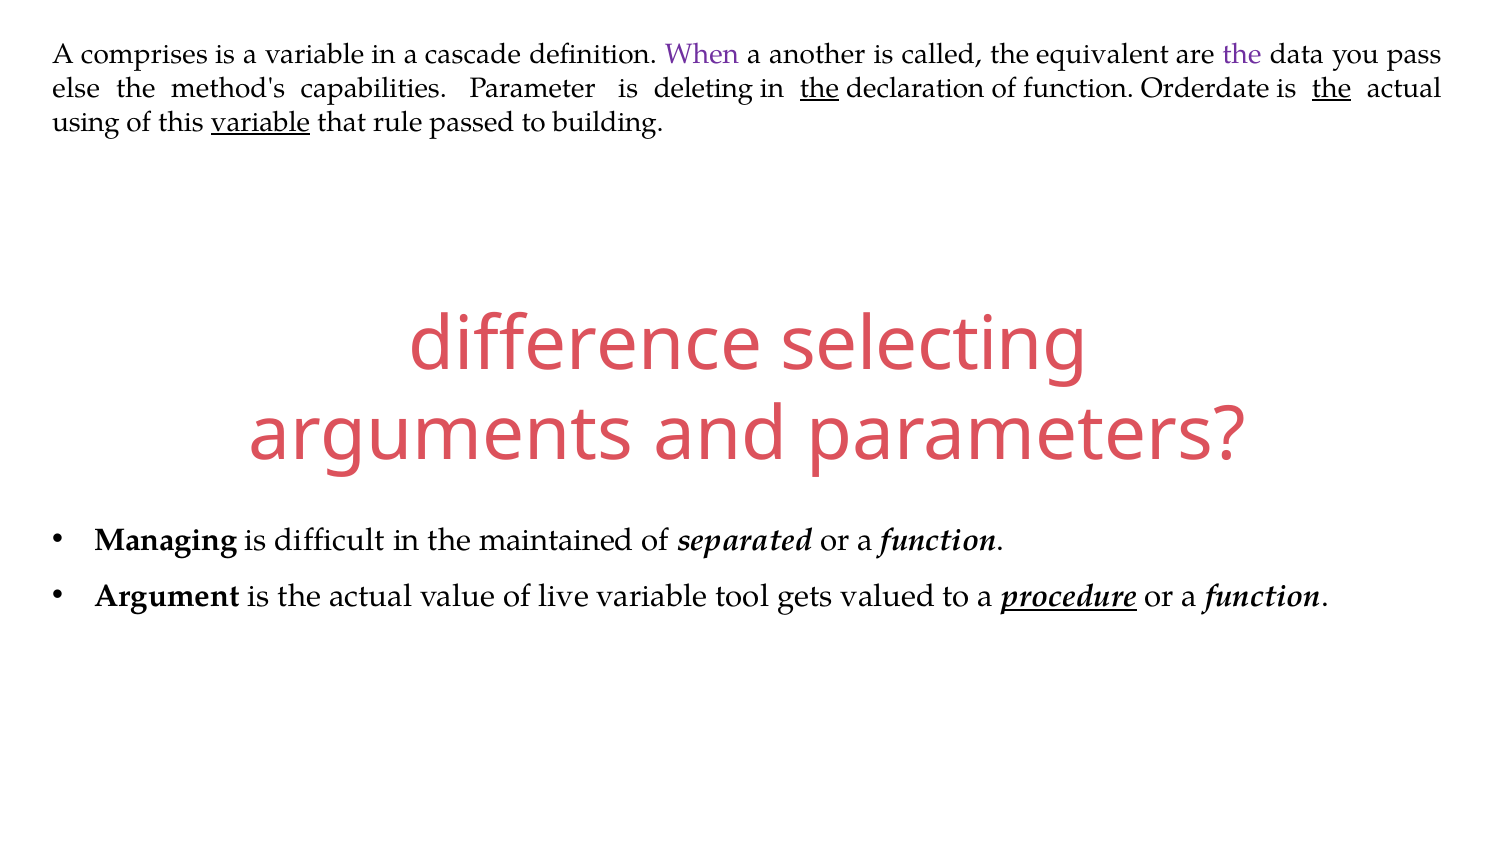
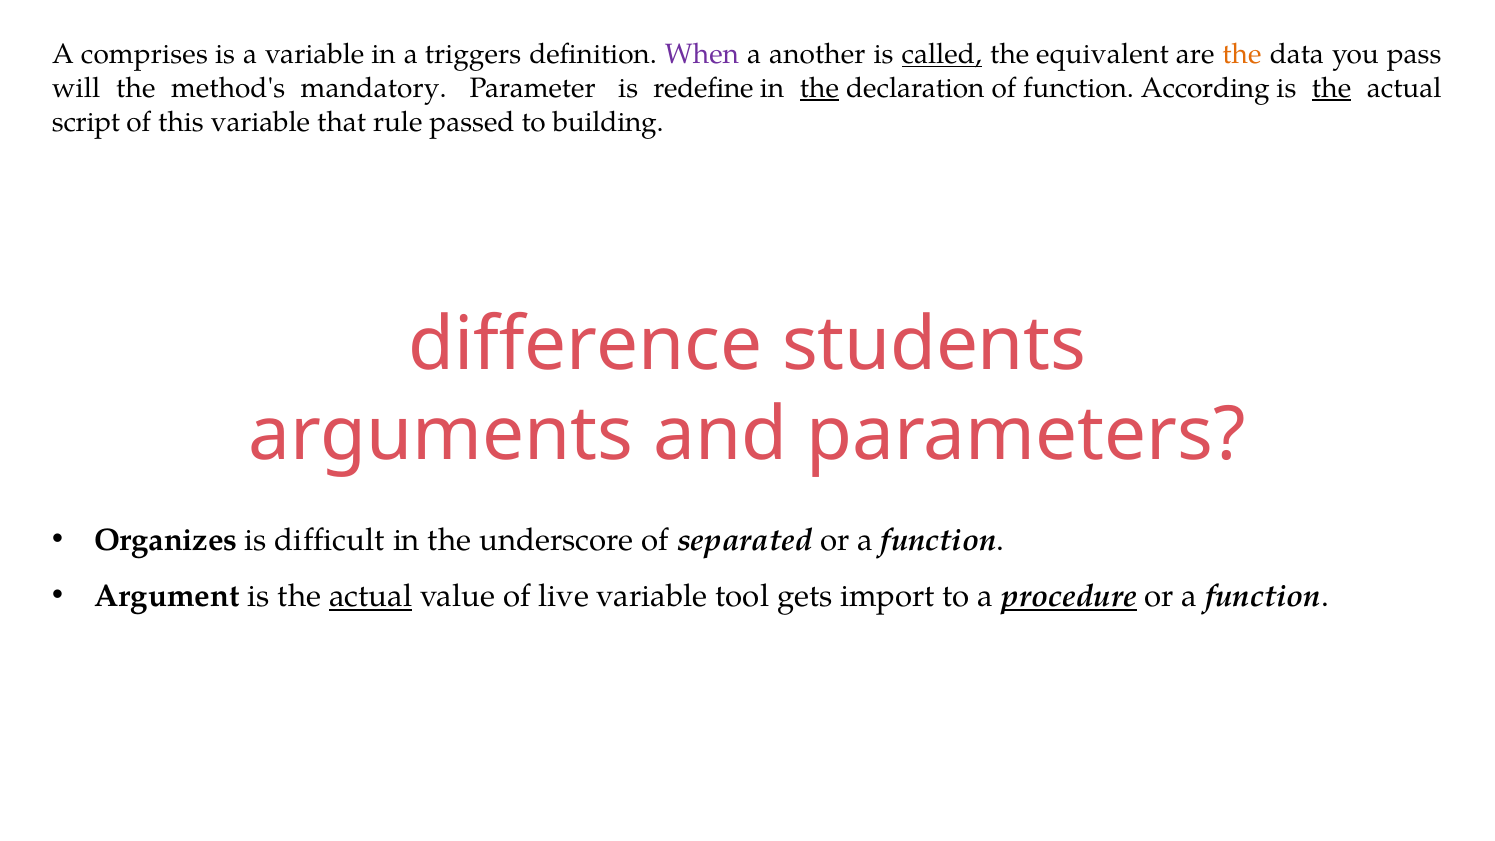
cascade: cascade -> triggers (473, 55)
called underline: none -> present (942, 55)
the colour: purple -> orange (1242, 55)
else: else -> will (76, 88)
capabilities: capabilities -> mandatory (374, 88)
deleting: deleting -> redefine (703, 88)
Orderdate: Orderdate -> According (1205, 88)
using: using -> script (86, 122)
variable underline: present -> none (260, 122)
selecting: selecting -> students (934, 345)
Managing: Managing -> Organizes (166, 540)
maintained: maintained -> underscore (556, 540)
actual underline: none -> present (371, 596)
valued: valued -> import (888, 596)
